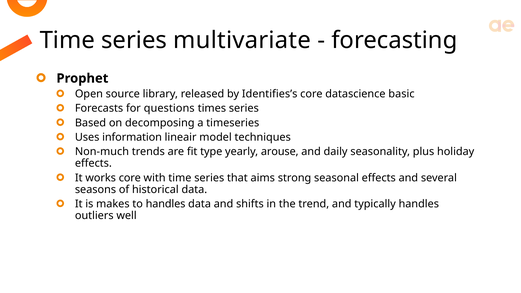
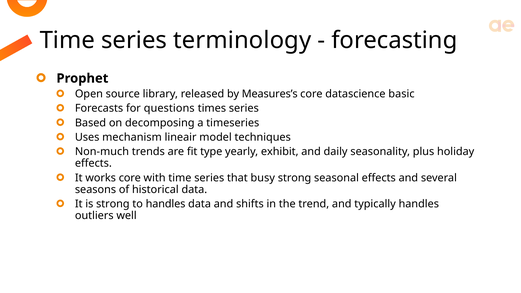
multivariate: multivariate -> terminology (242, 40)
Identifies’s: Identifies’s -> Measures’s (270, 94)
information: information -> mechanism (132, 137)
arouse: arouse -> exhibit (280, 152)
aims: aims -> busy (263, 178)
is makes: makes -> strong (113, 204)
